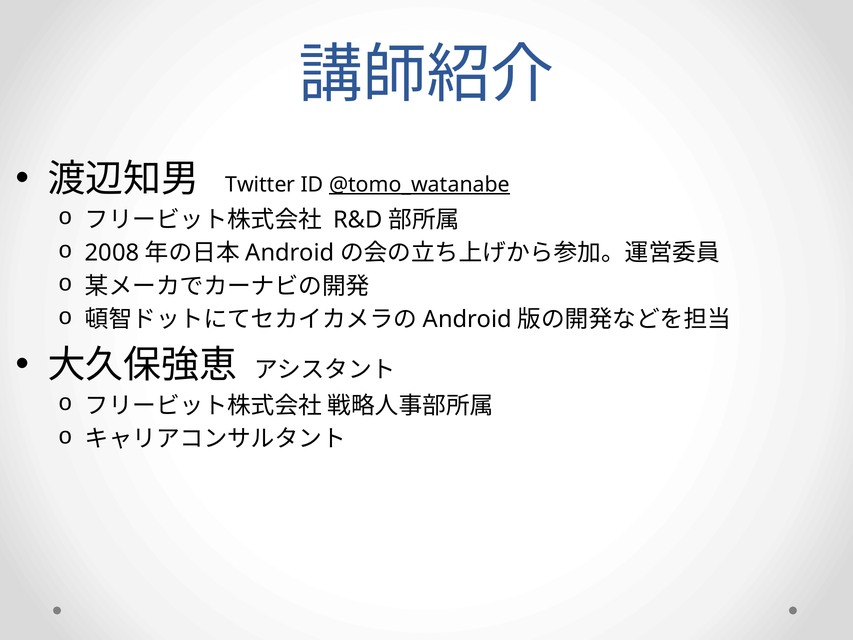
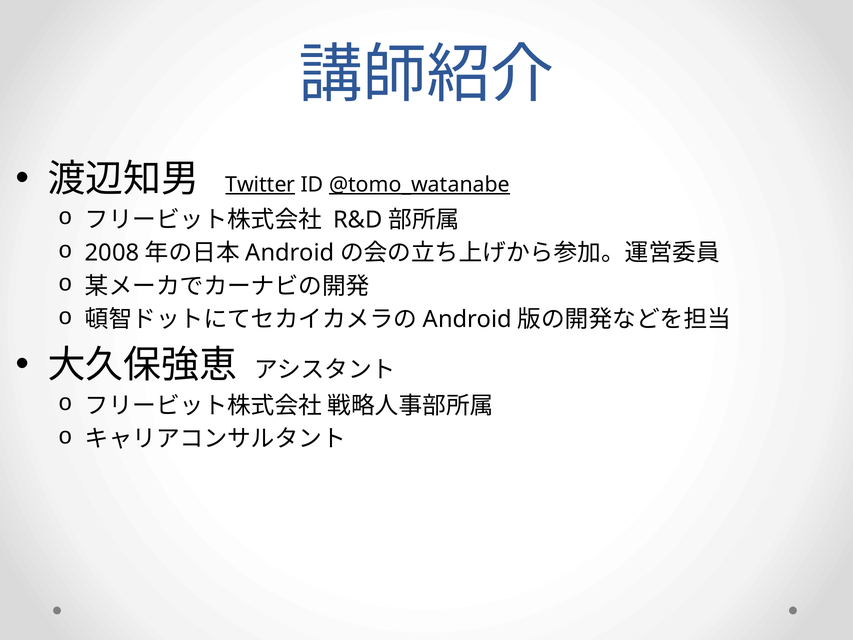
Twitter underline: none -> present (260, 184)
